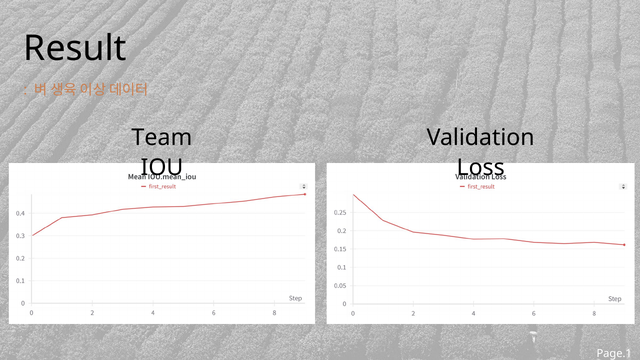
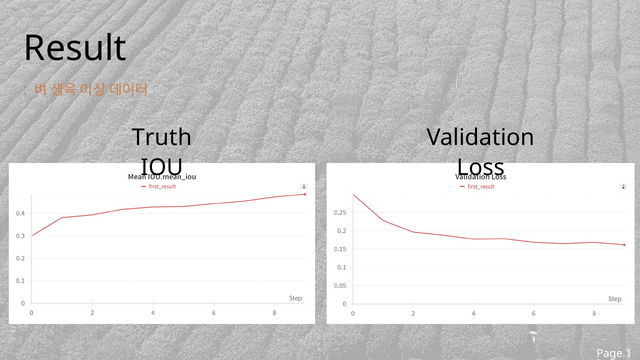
Team: Team -> Truth (162, 137)
